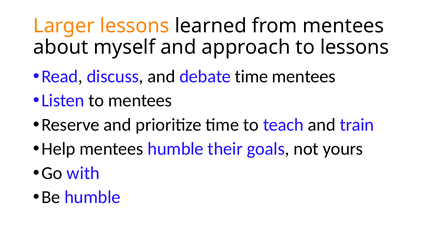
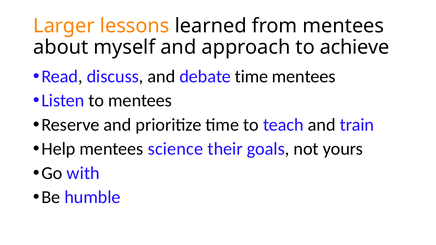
to lessons: lessons -> achieve (355, 47)
mentees humble: humble -> science (175, 149)
